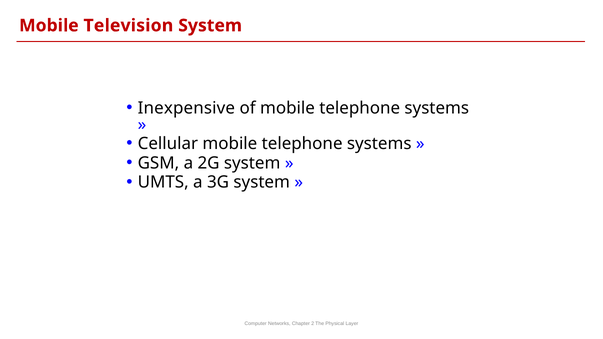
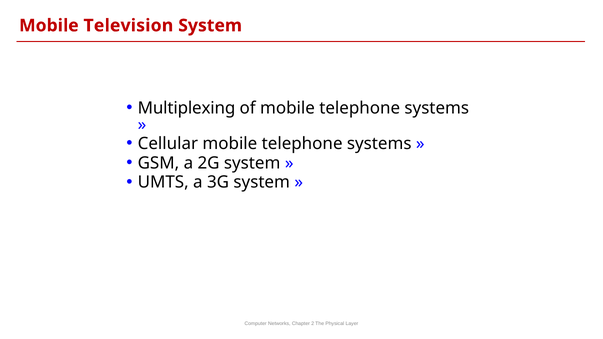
Inexpensive: Inexpensive -> Multiplexing (186, 108)
